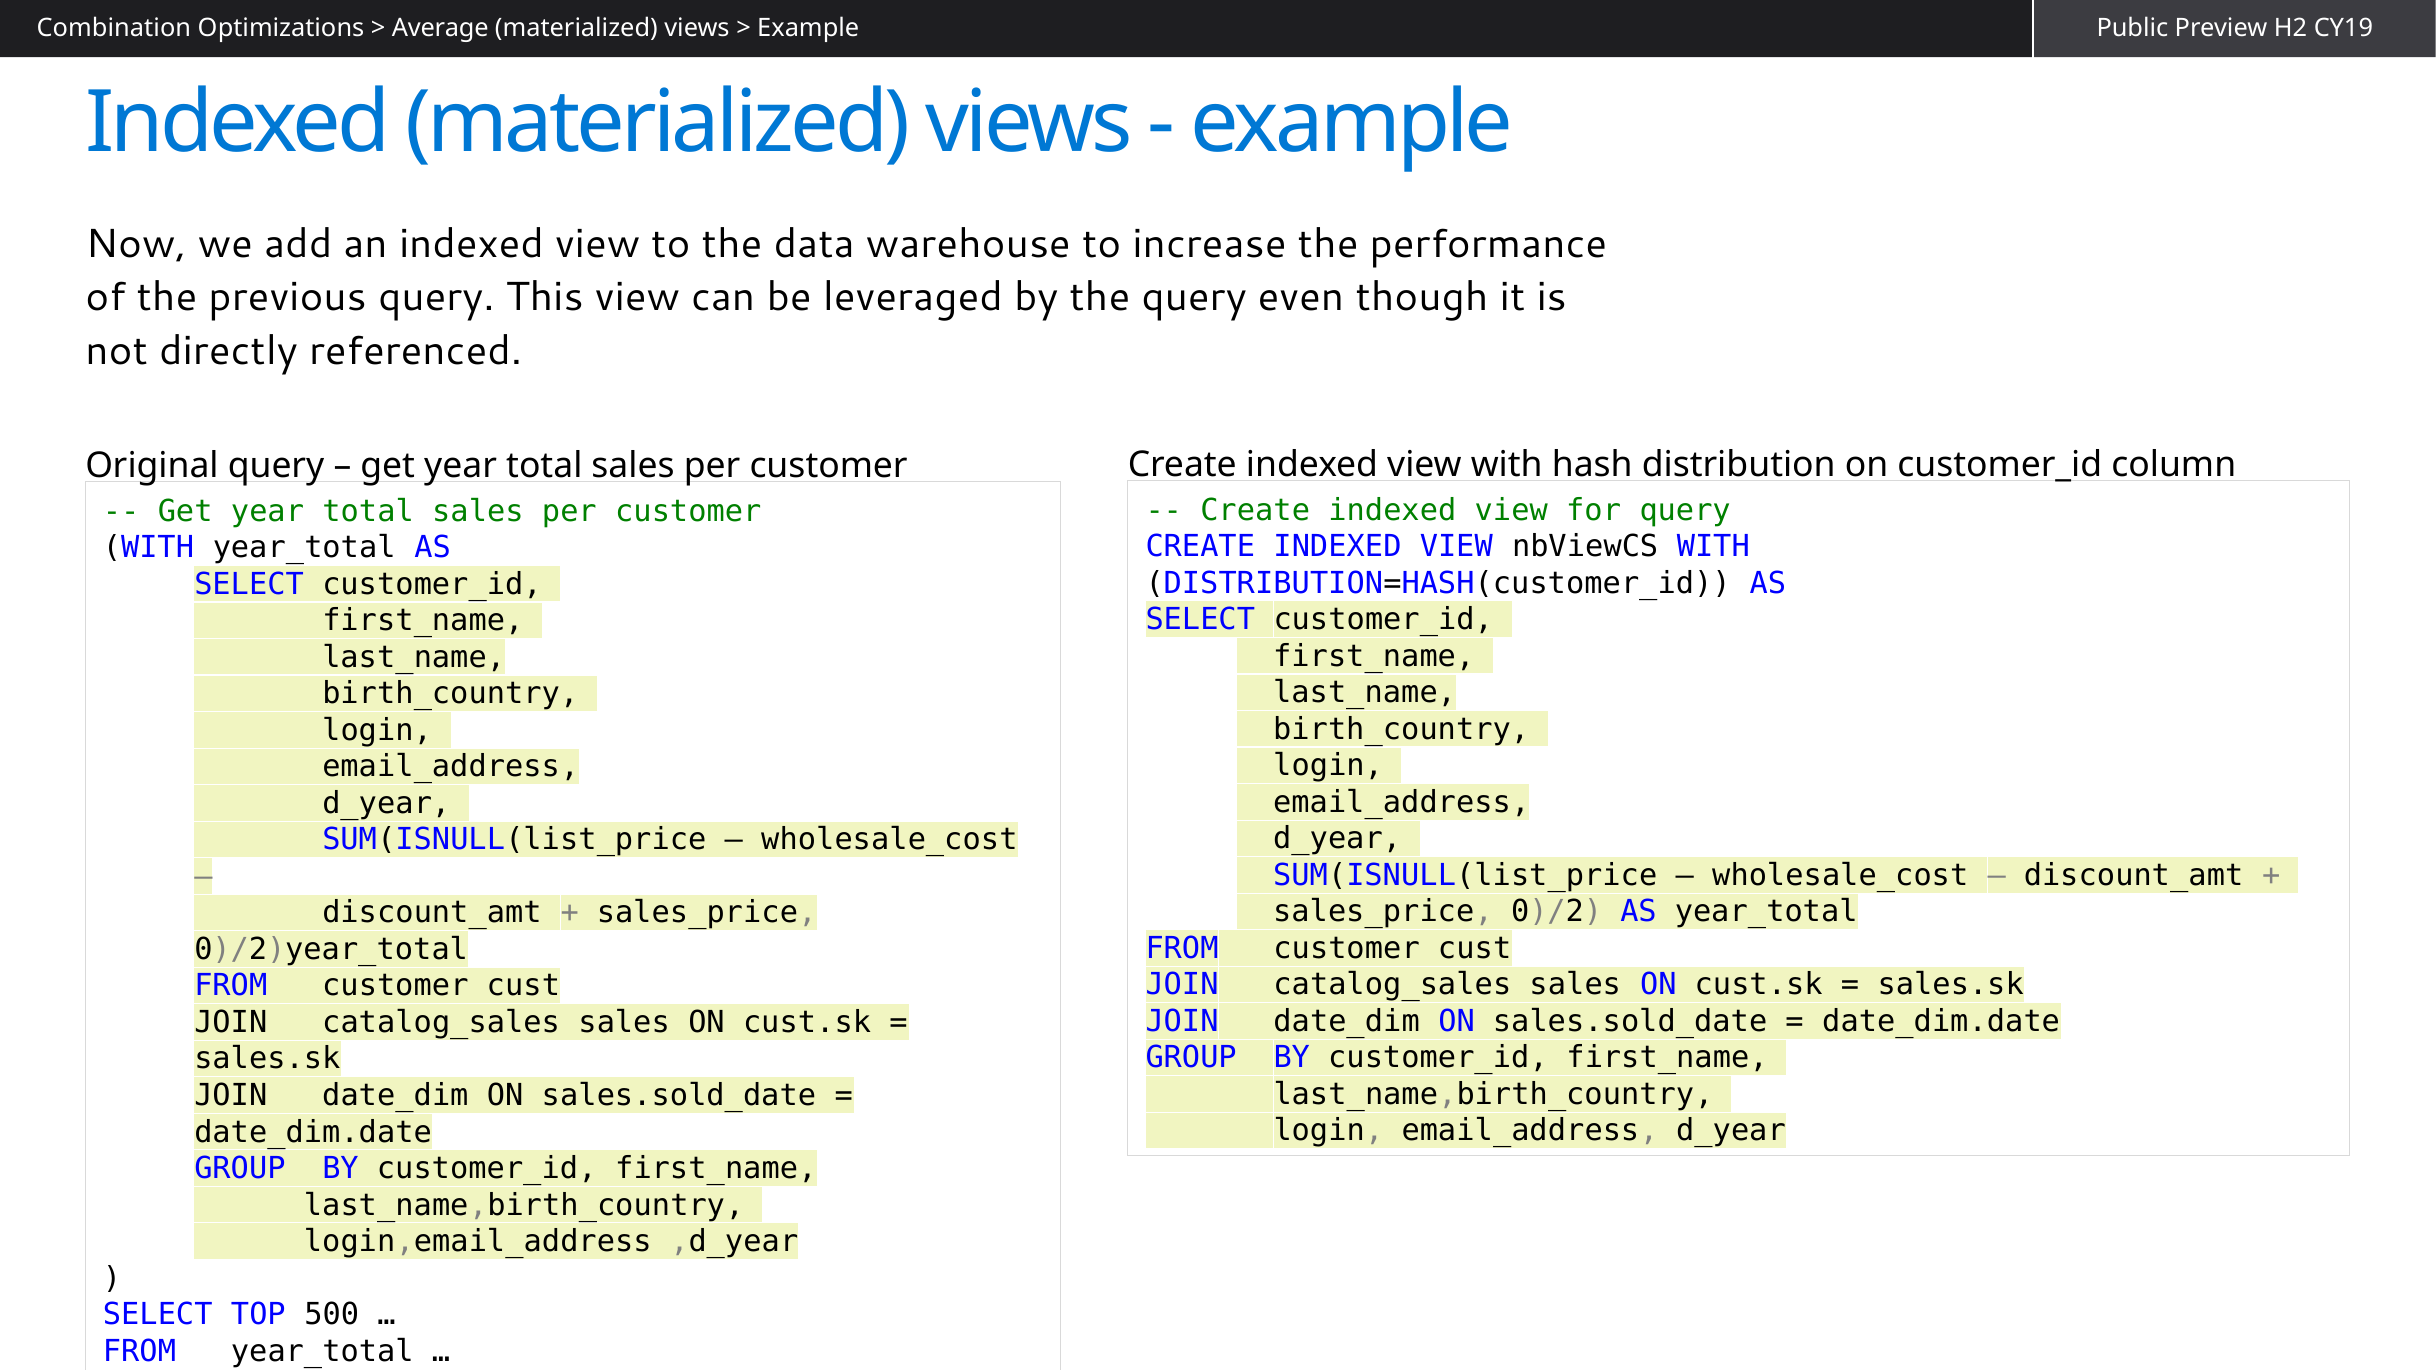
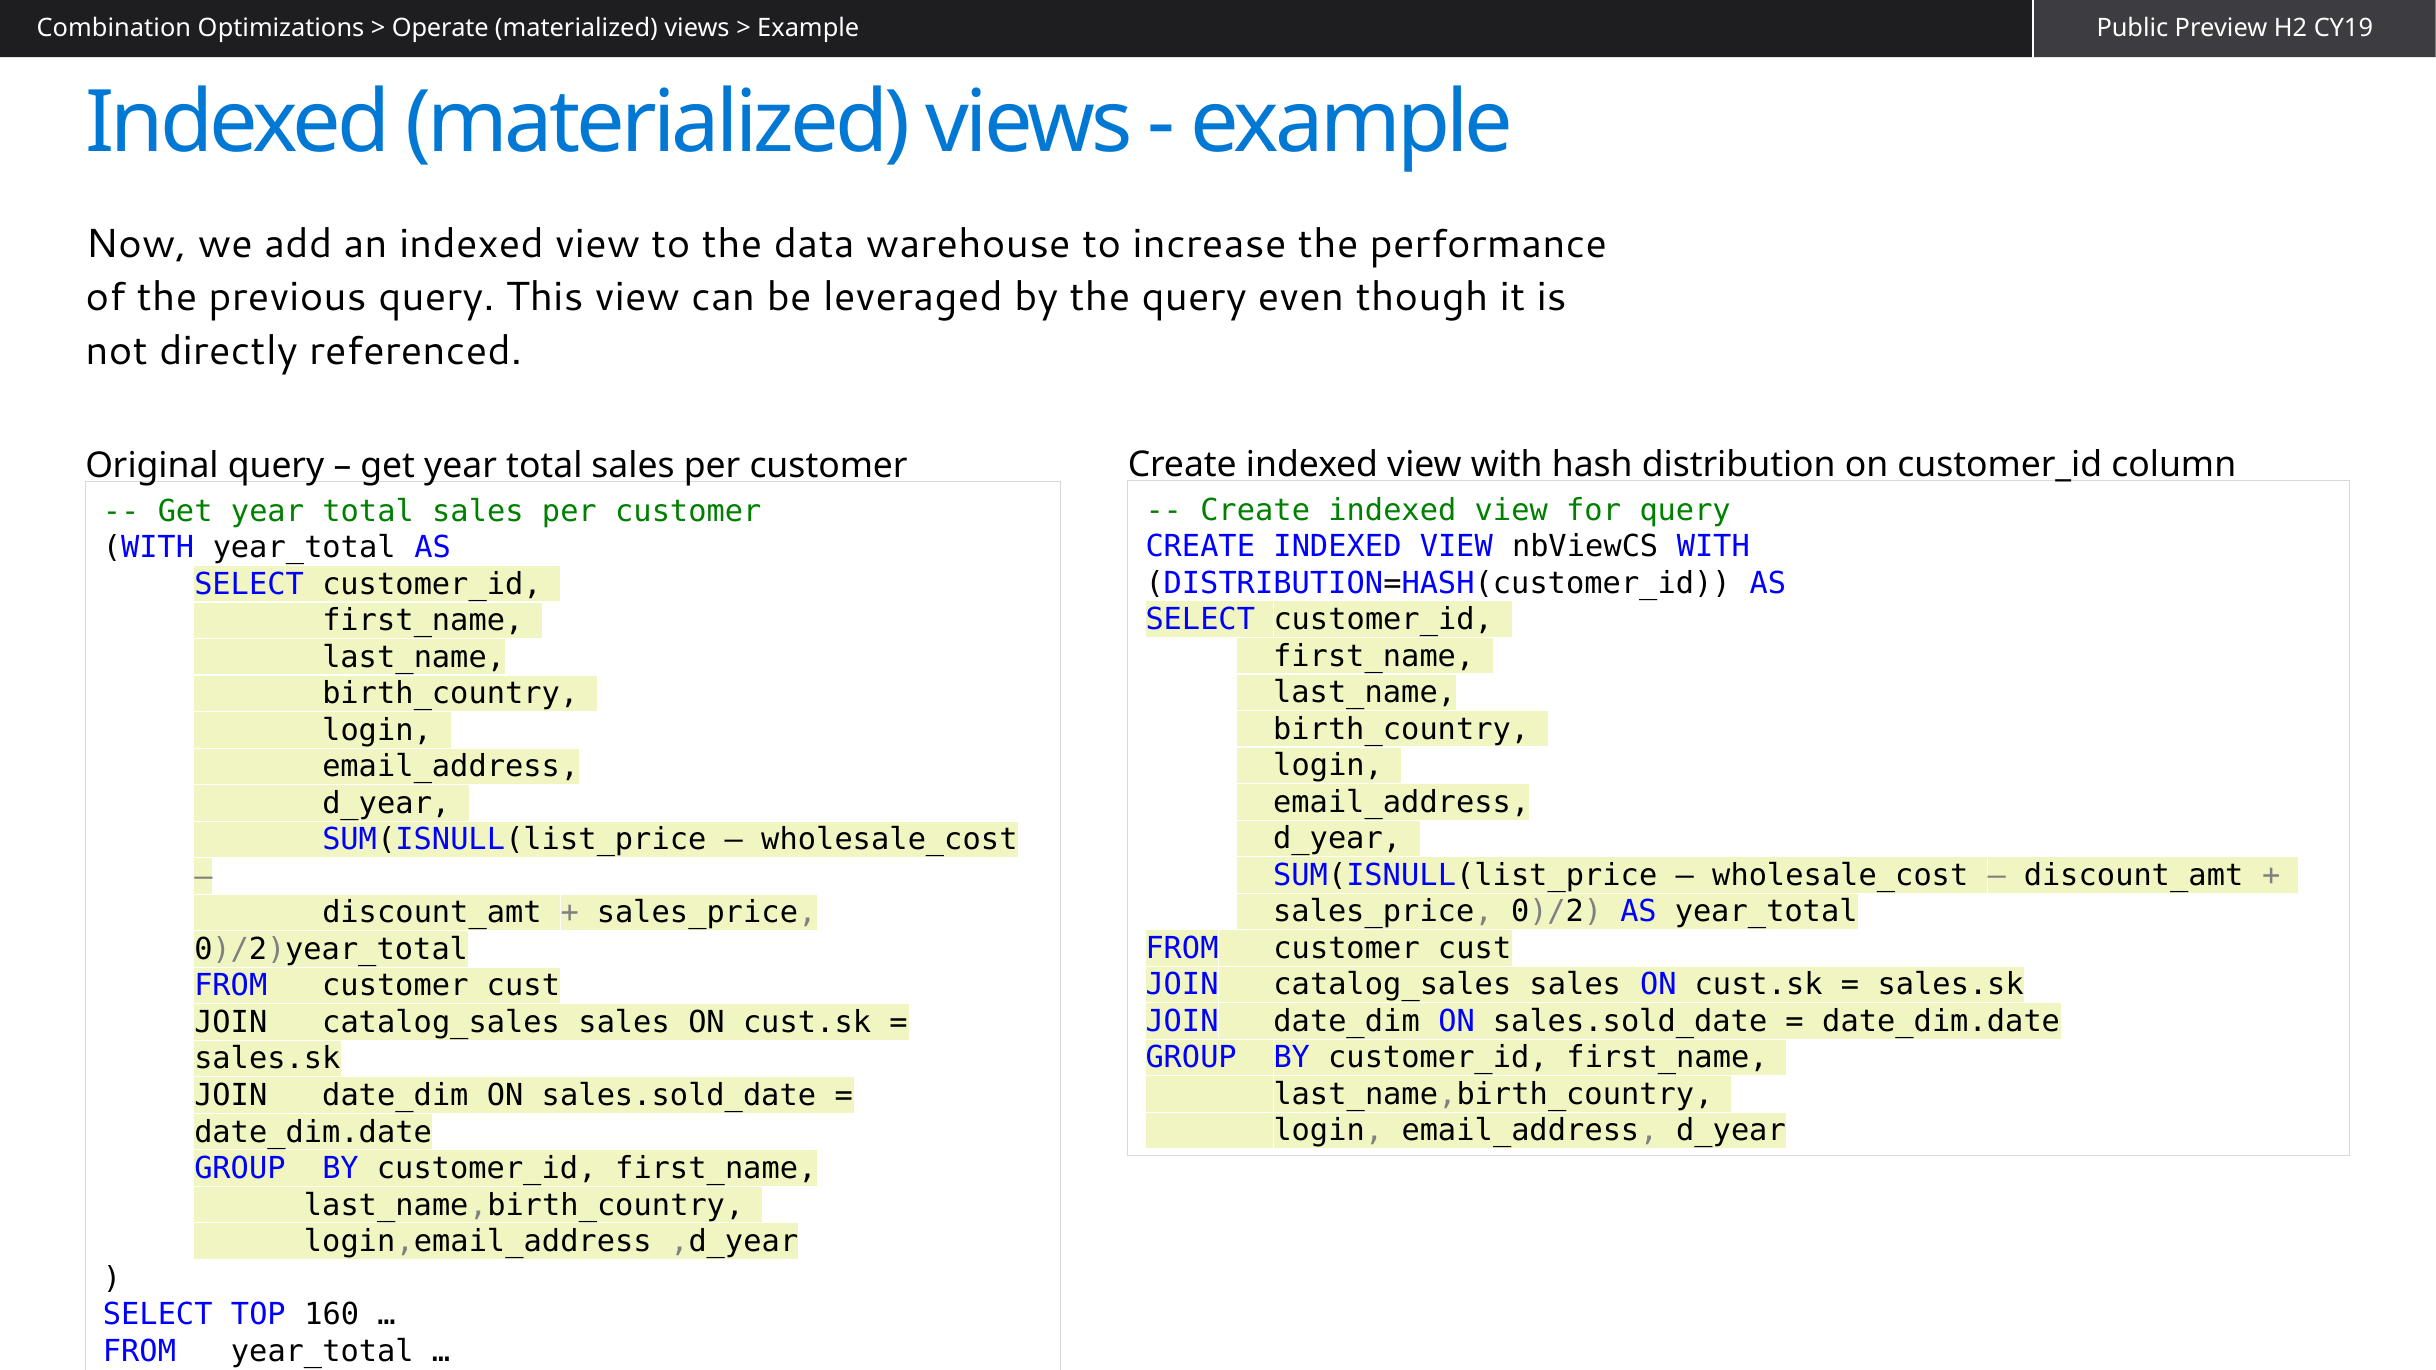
Average: Average -> Operate (440, 28)
500: 500 -> 160 (332, 1315)
